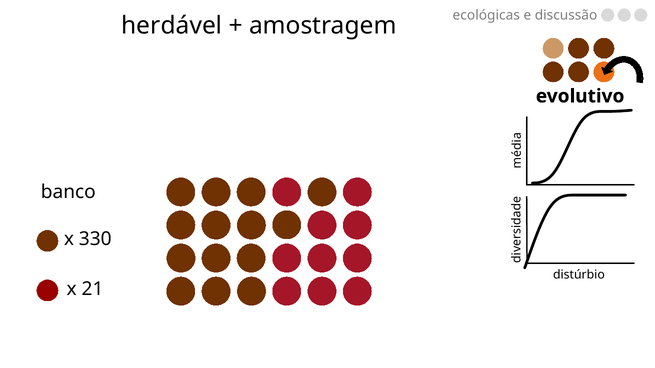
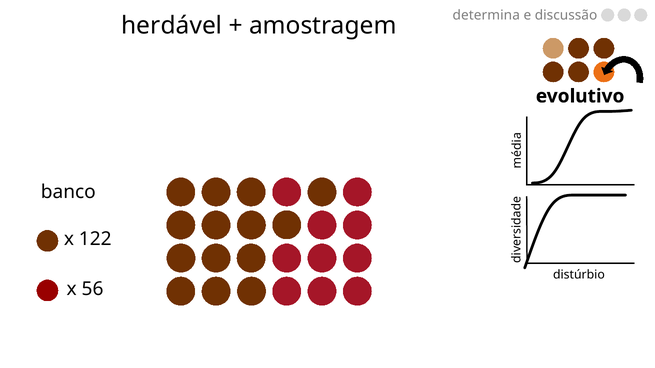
ecológicas: ecológicas -> determina (486, 15)
330: 330 -> 122 (95, 239)
21: 21 -> 56 (93, 289)
